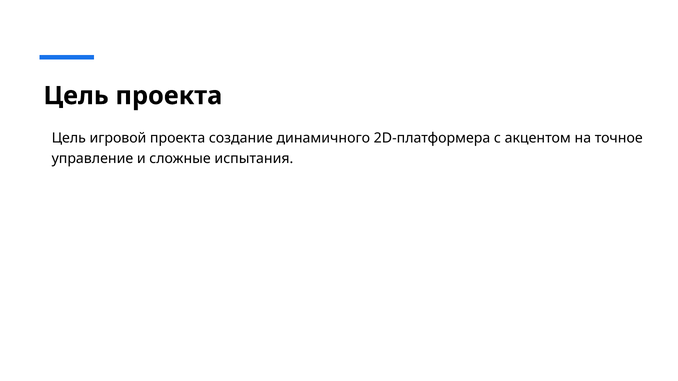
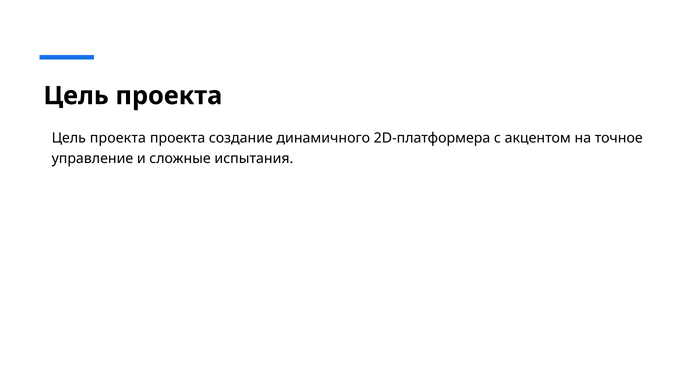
игровой: игровой -> проекта (118, 138)
